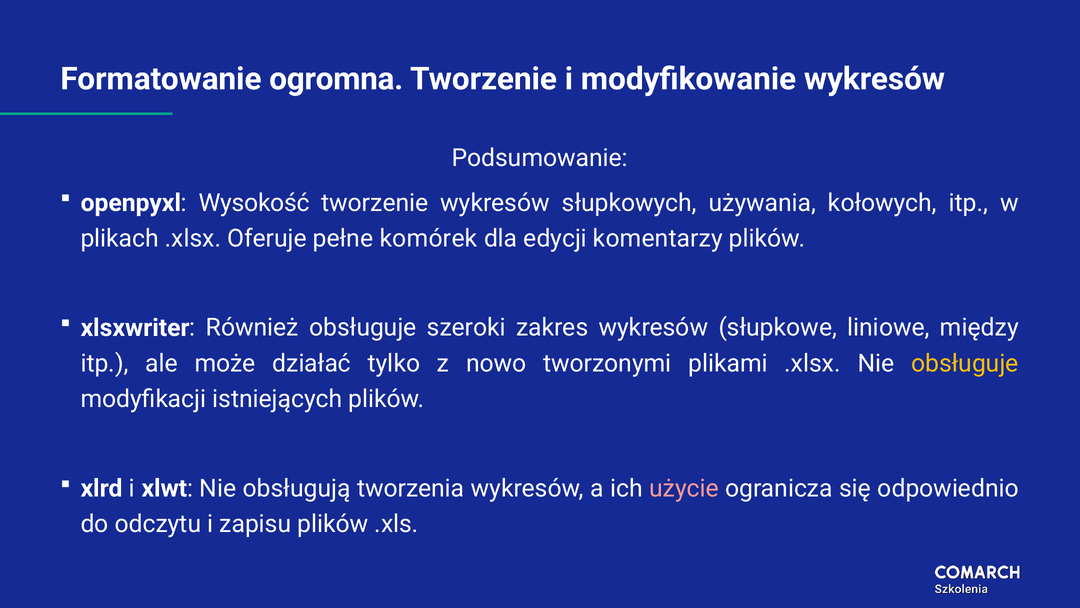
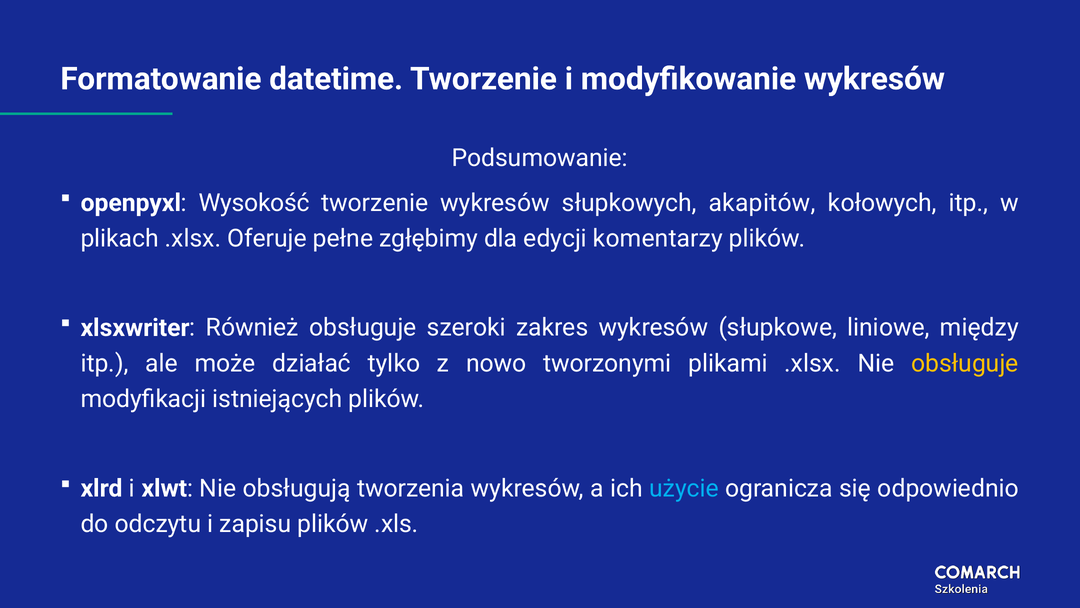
ogromna: ogromna -> datetime (336, 79)
używania: używania -> akapitów (762, 203)
komórek: komórek -> zgłębimy (429, 238)
użycie colour: pink -> light blue (684, 488)
